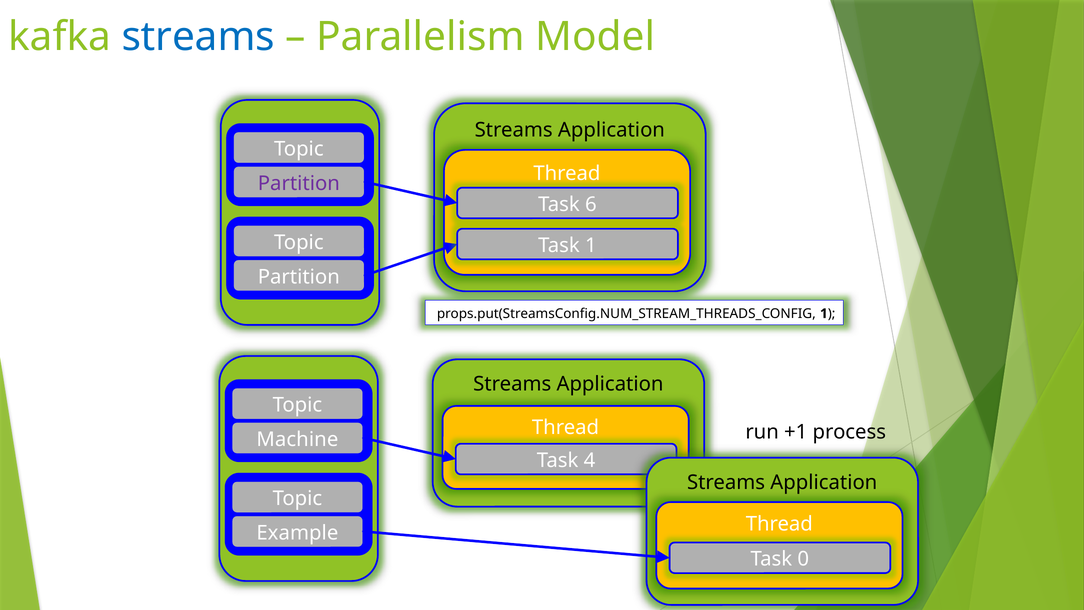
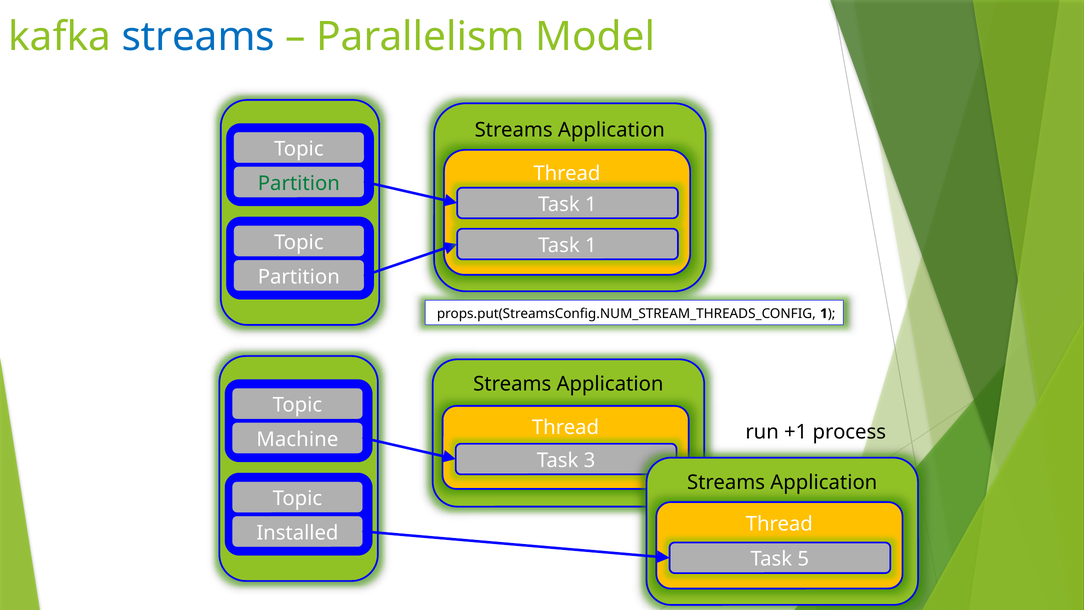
Partition colour: purple -> green (299, 183)
6: 6 -> 1 (591, 204)
4: 4 -> 3 (589, 460)
Example: Example -> Installed (297, 533)
0: 0 -> 5 (803, 559)
